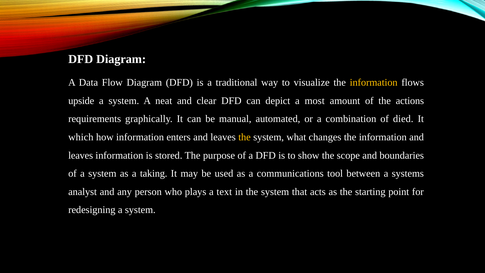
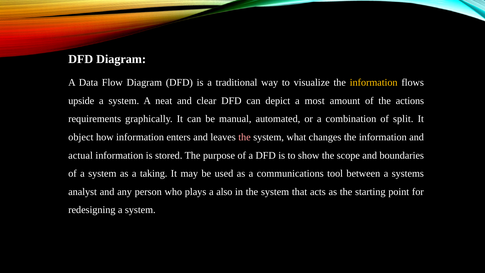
died: died -> split (403, 119)
which: which -> object (81, 137)
the colour: yellow -> pink (245, 137)
leaves: leaves -> actual (81, 155)
text: text -> also (224, 192)
